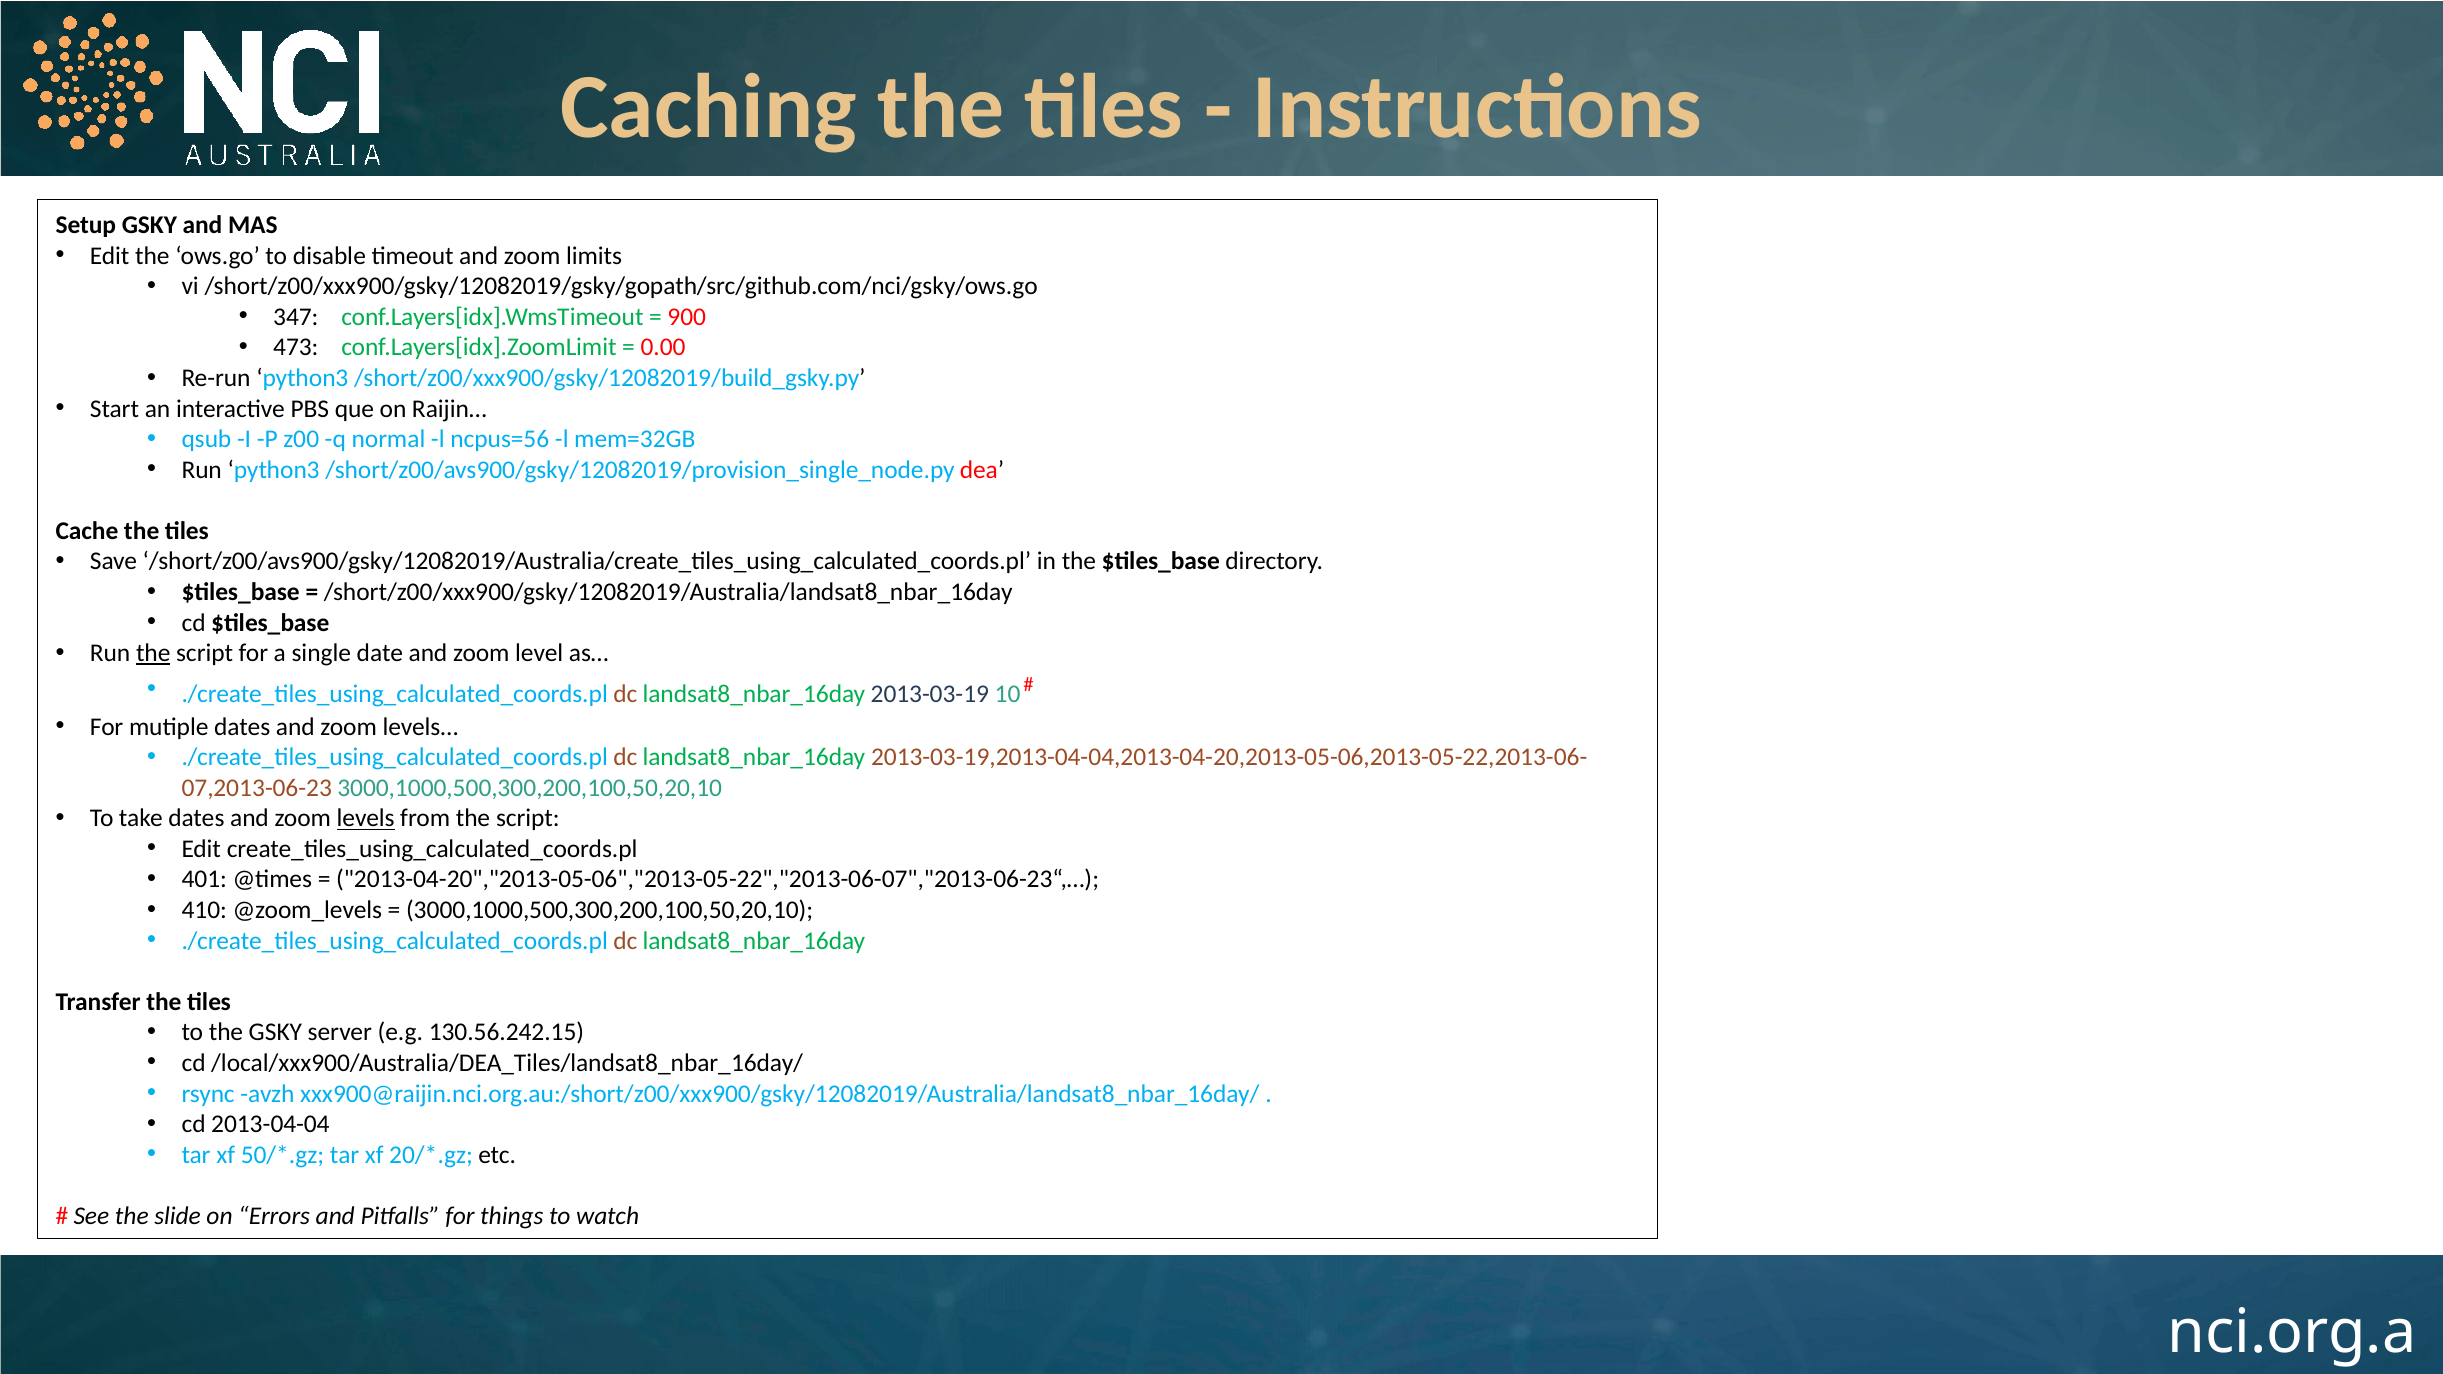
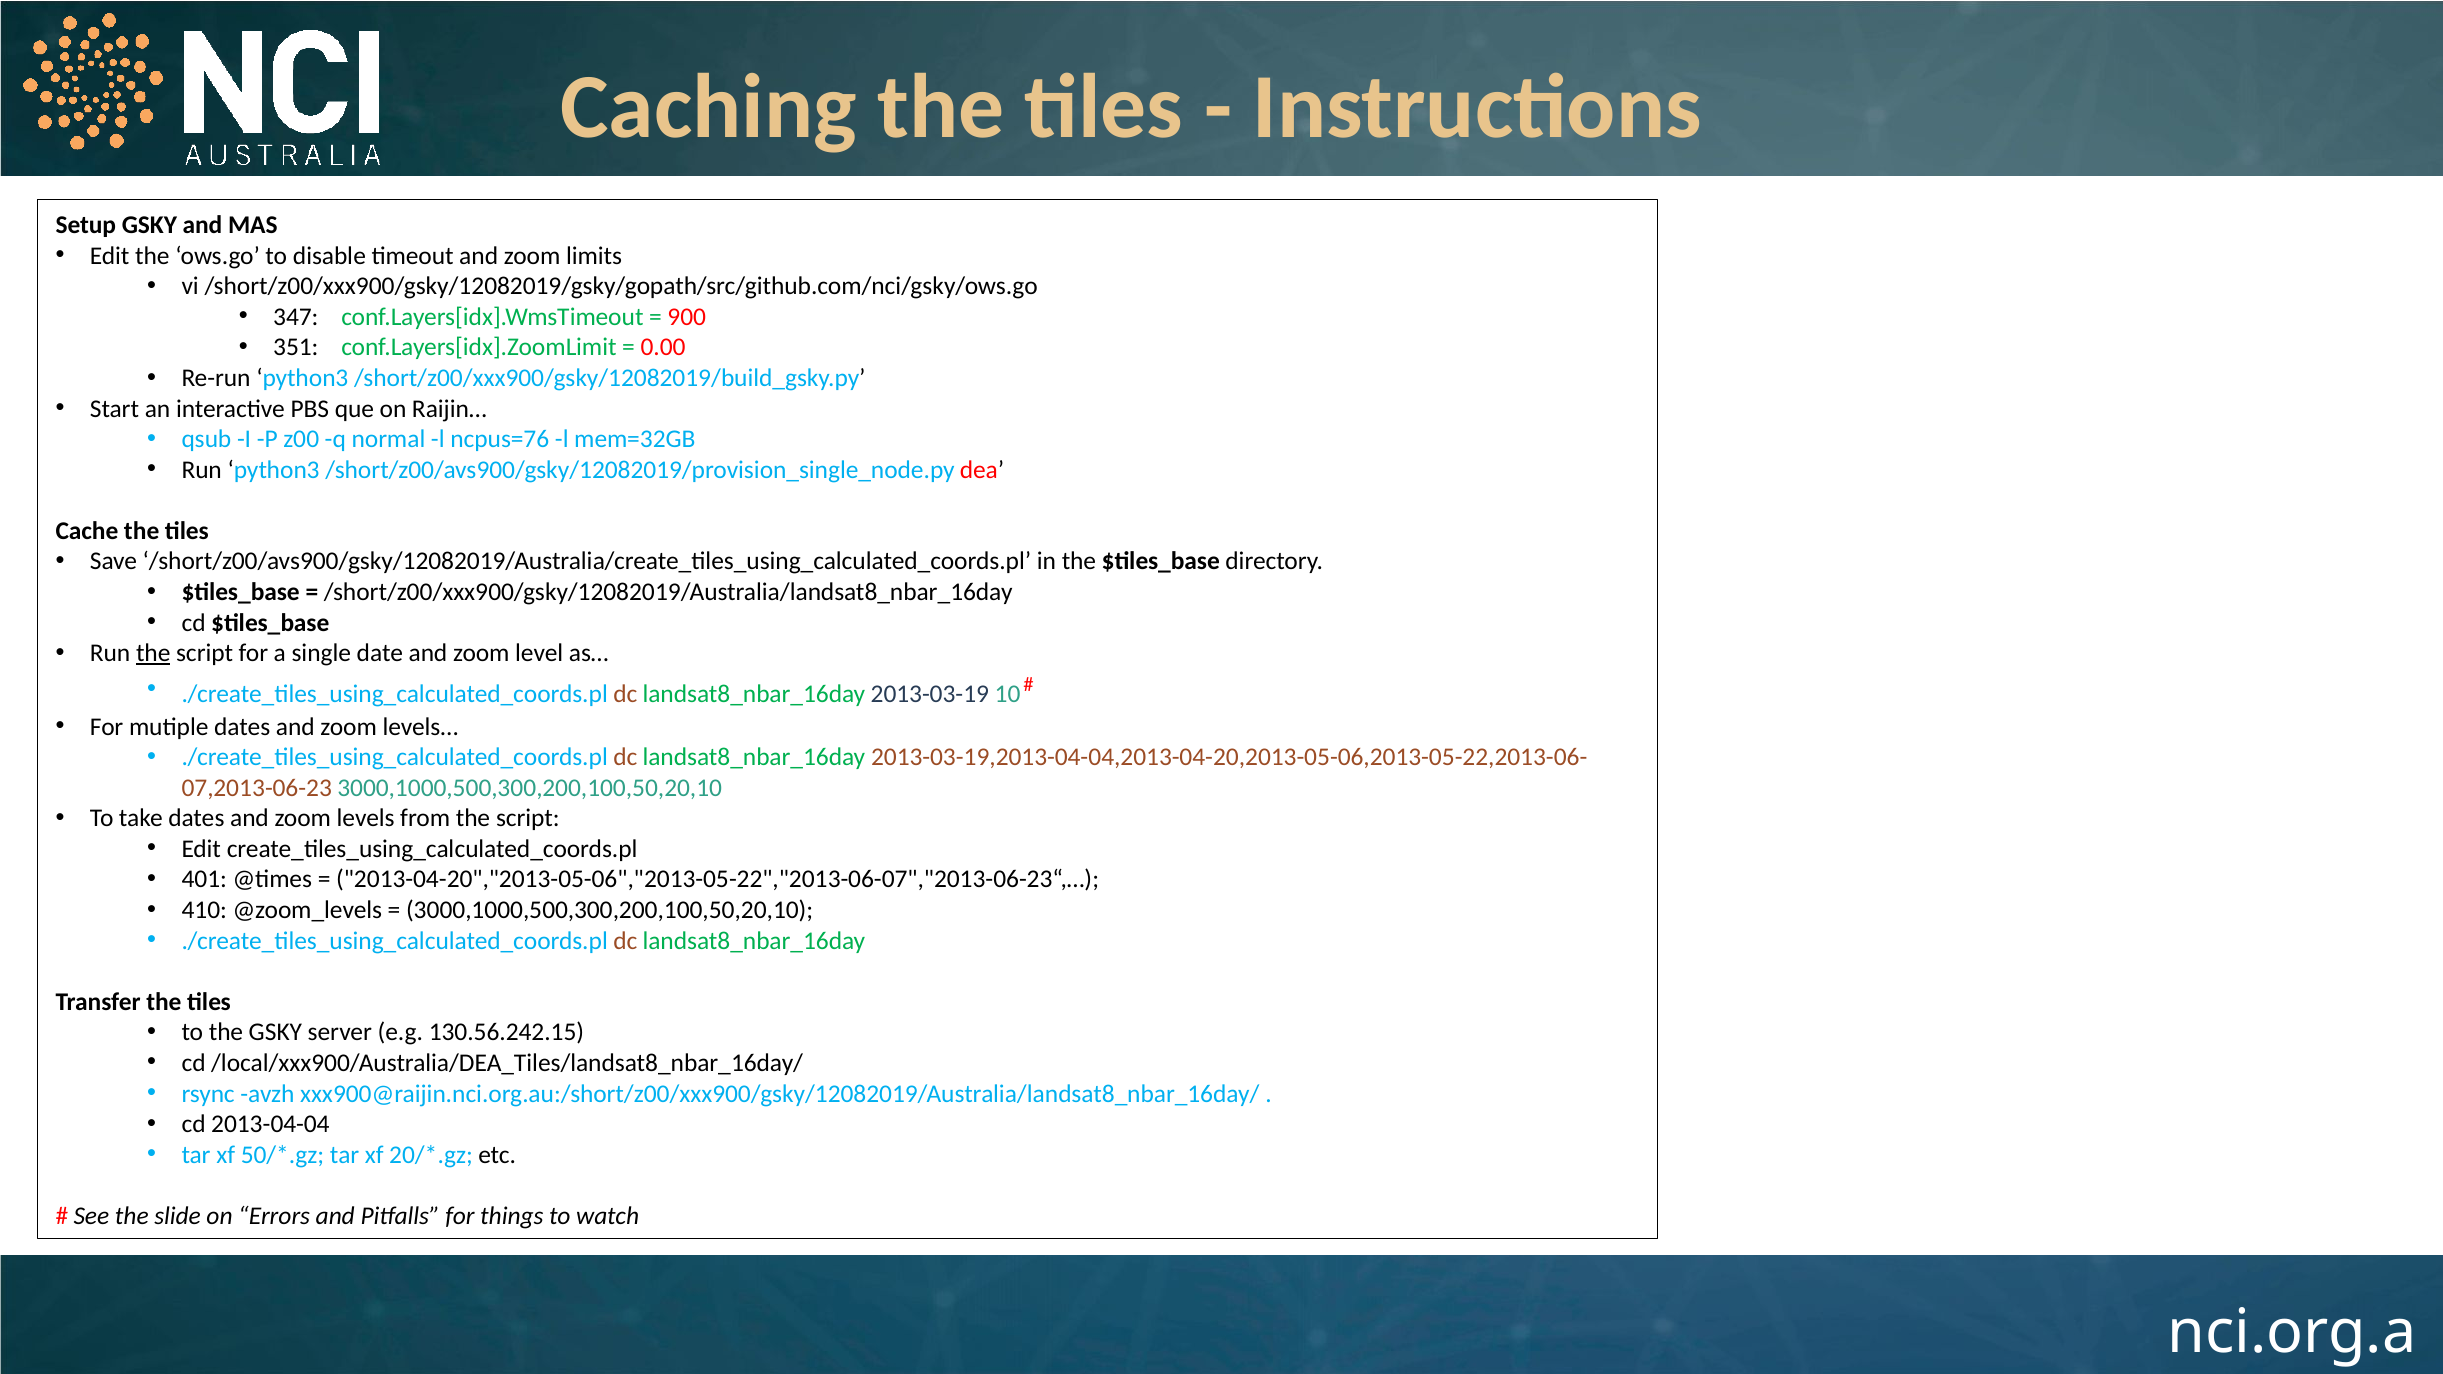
473: 473 -> 351 (296, 348)
ncpus=56: ncpus=56 -> ncpus=76 (500, 439)
levels underline: present -> none (366, 818)
